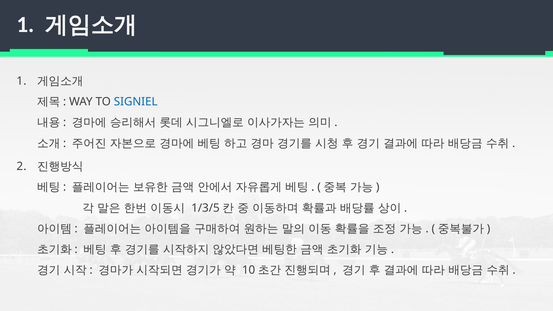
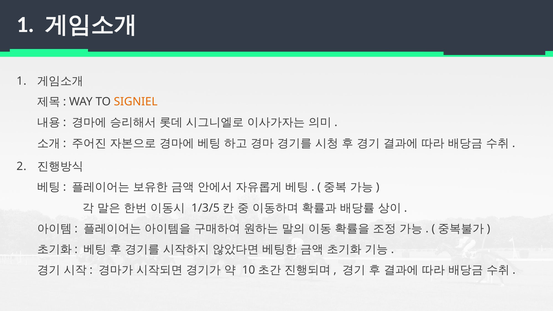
SIGNIEL colour: blue -> orange (136, 102)
